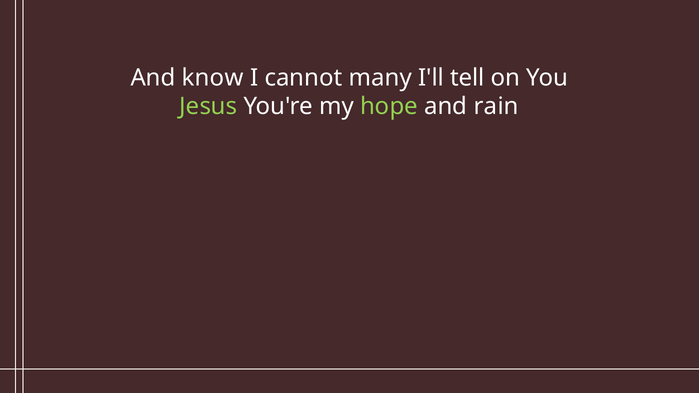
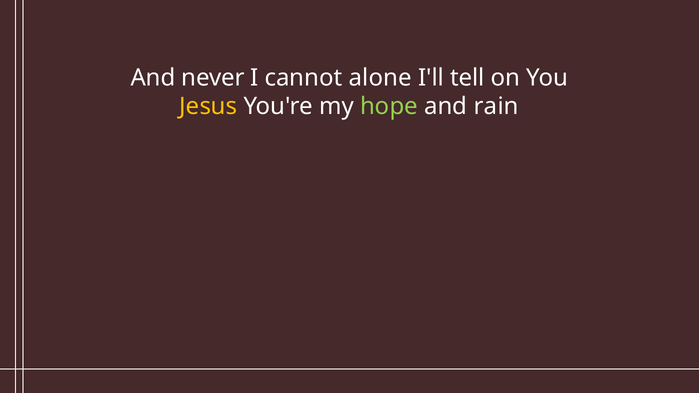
know: know -> never (213, 78)
many: many -> alone (380, 78)
Jesus colour: light green -> yellow (208, 106)
